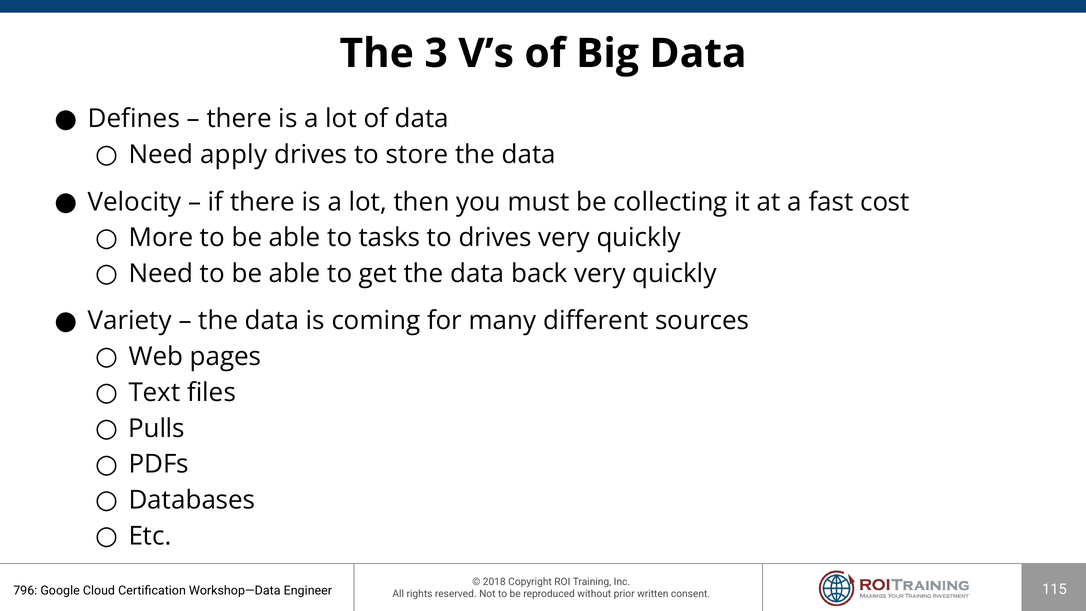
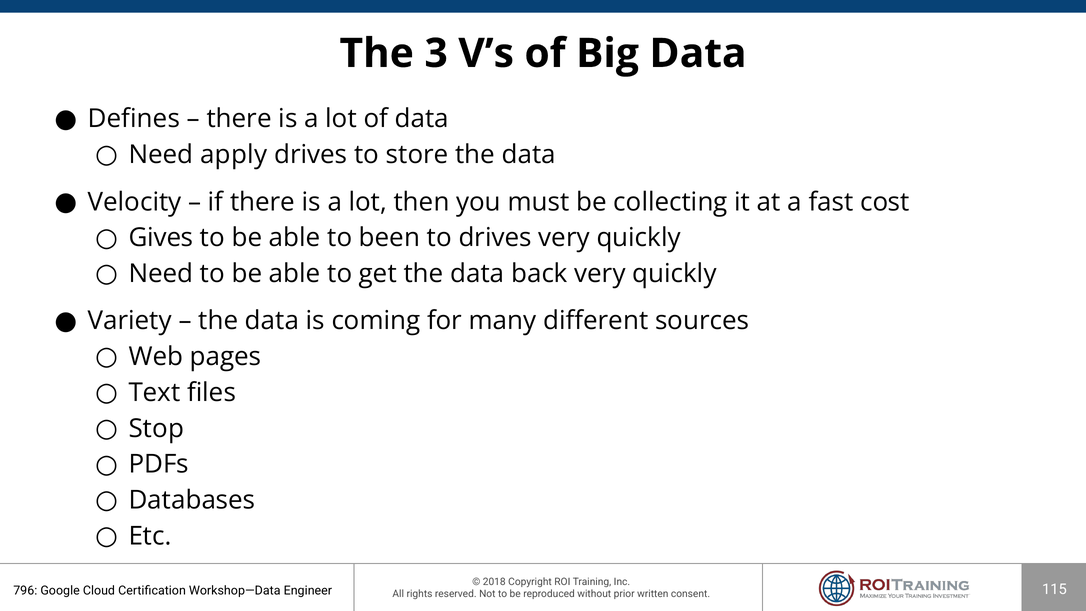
More: More -> Gives (161, 238)
tasks: tasks -> been (389, 238)
Pulls: Pulls -> Stop (156, 428)
